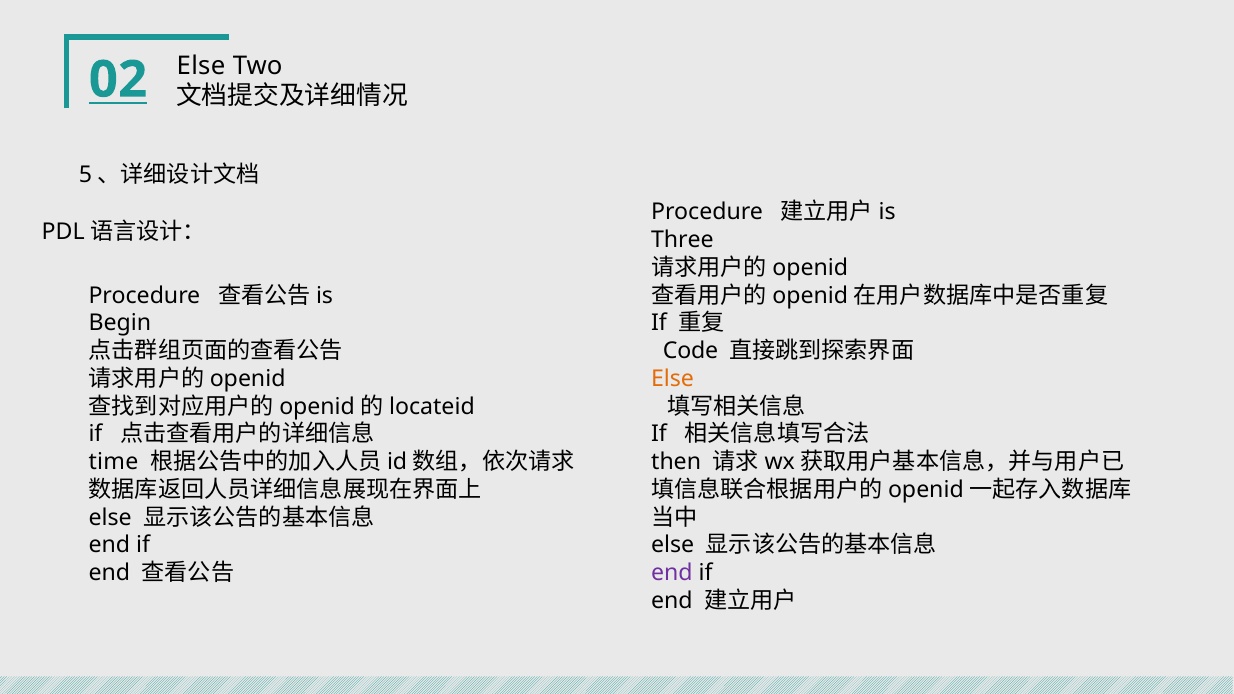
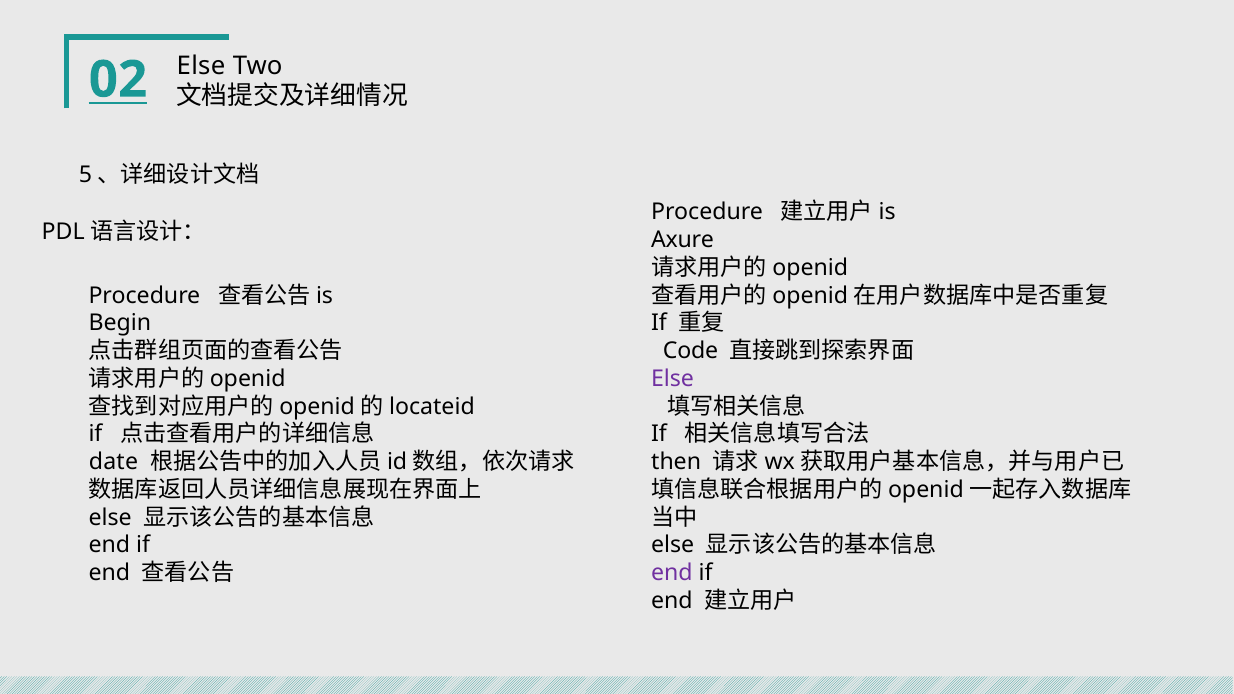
Three: Three -> Axure (683, 240)
Else colour: orange -> purple (673, 379)
time: time -> date (113, 462)
